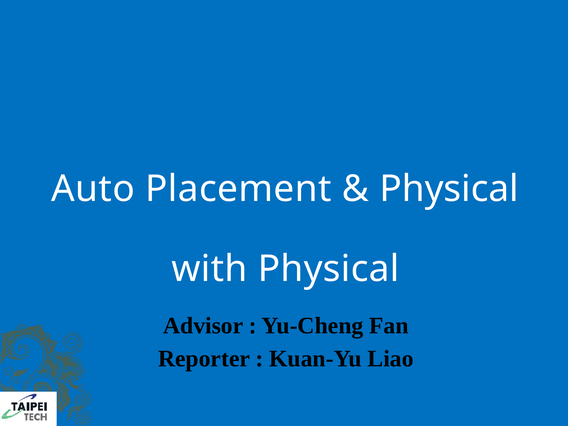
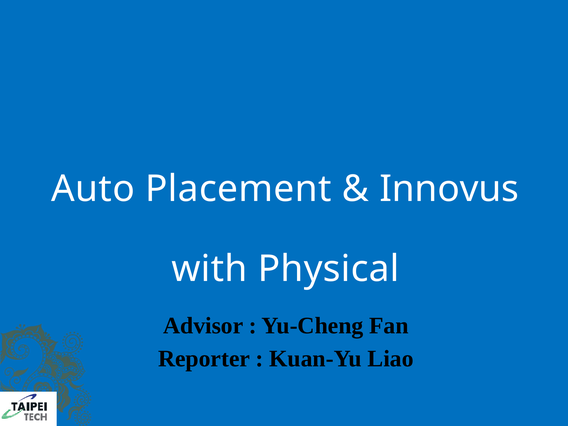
Physical: Physical -> Innovus (449, 189)
